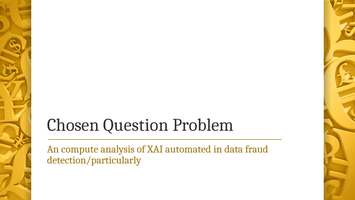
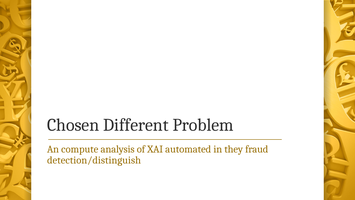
Question: Question -> Different (136, 125)
data: data -> they (234, 149)
detection/particularly: detection/particularly -> detection/distinguish (94, 160)
